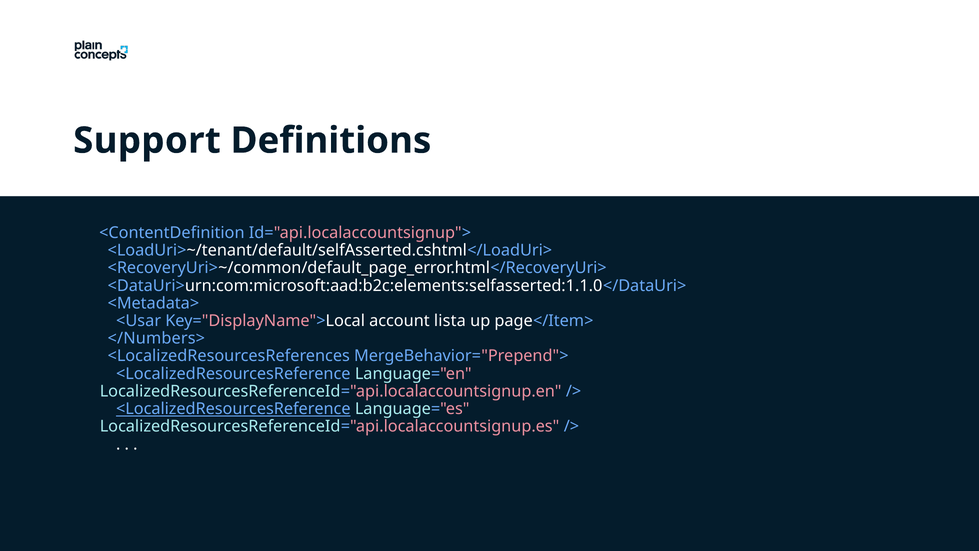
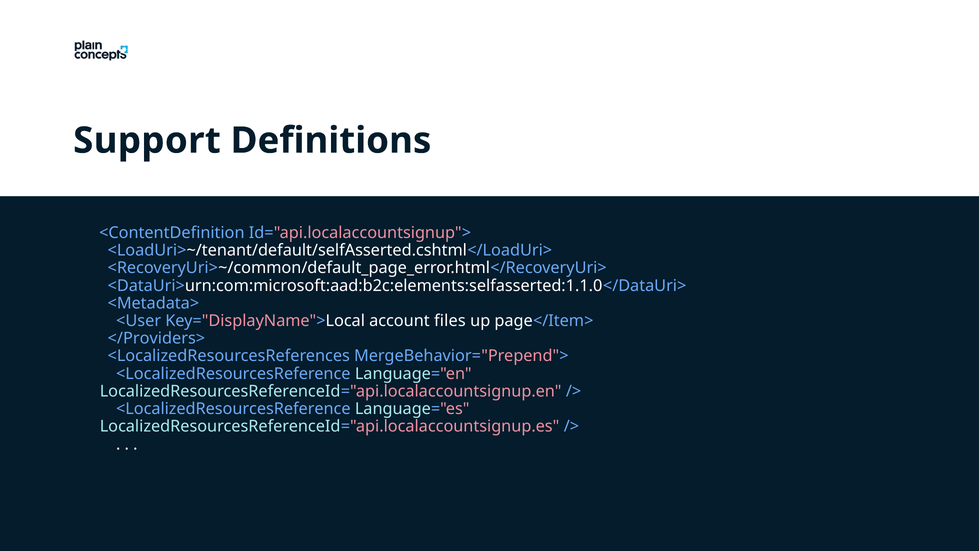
<Usar: <Usar -> <User (139, 321)
lista: lista -> files (450, 321)
</Numbers>: </Numbers> -> </Providers> (156, 338)
<LocalizedResourcesReference underline: present -> none (233, 409)
